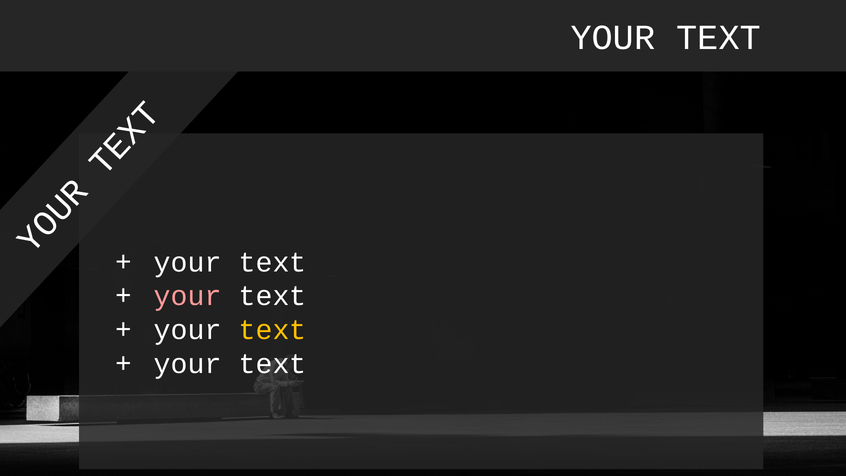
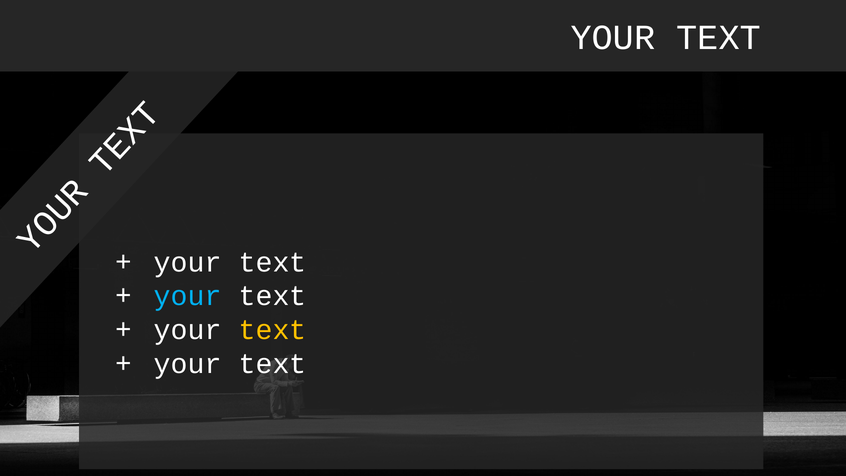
your colour: pink -> light blue (188, 296)
